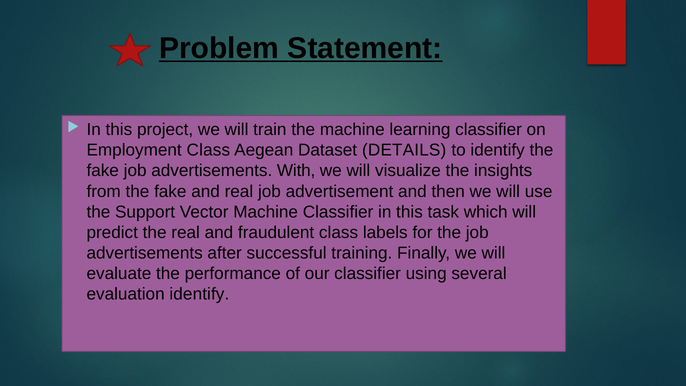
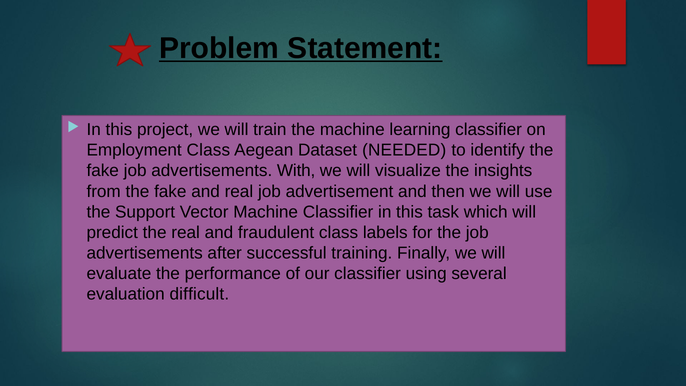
DETAILS: DETAILS -> NEEDED (404, 150)
evaluation identify: identify -> difficult (199, 294)
